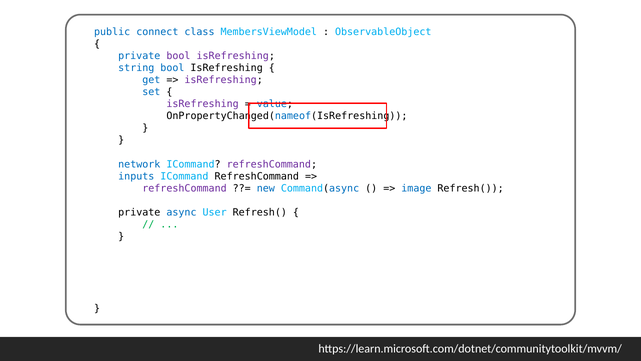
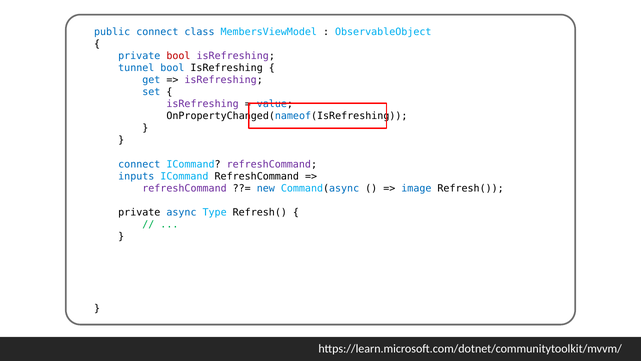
bool colour: purple -> red (178, 56)
string: string -> tunnel (136, 68)
network: network -> connect (139, 164)
User: User -> Type (215, 212)
